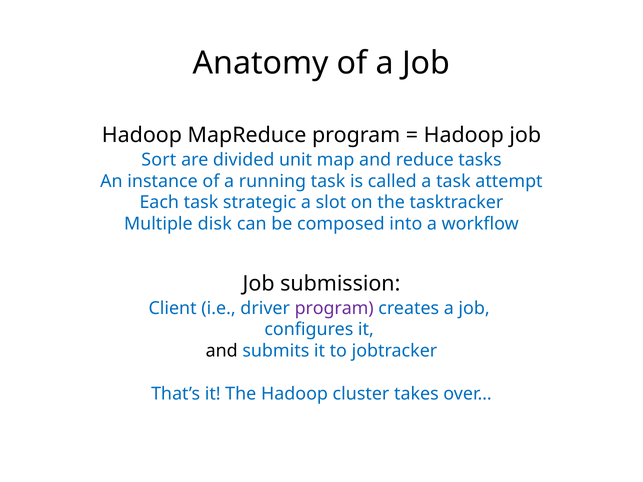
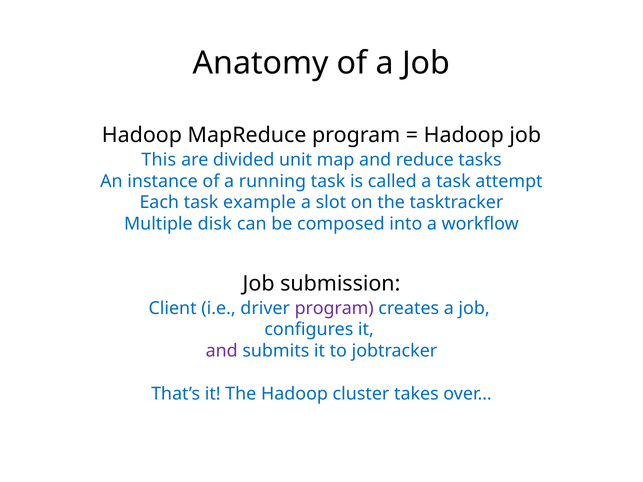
Sort: Sort -> This (159, 160)
strategic: strategic -> example (260, 203)
and colour: black -> purple (222, 351)
